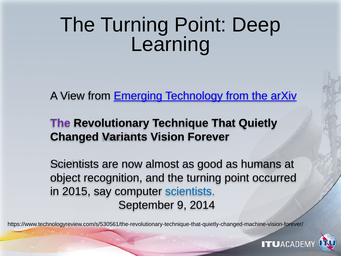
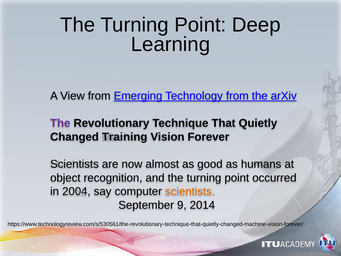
Variants: Variants -> Training (125, 137)
2015: 2015 -> 2004 (76, 191)
scientists colour: blue -> orange (190, 191)
